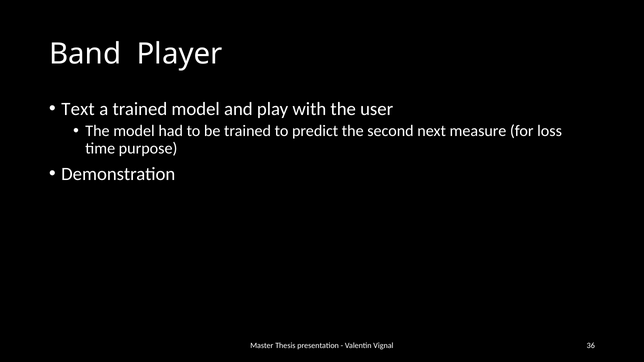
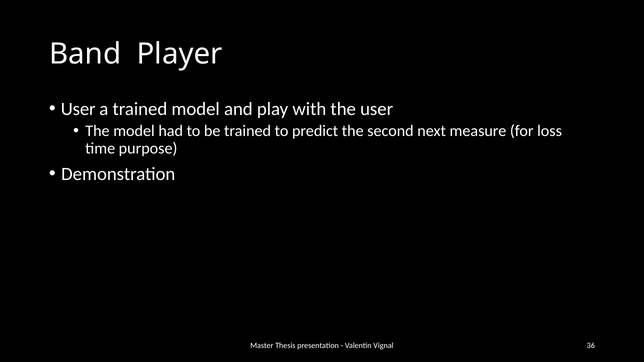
Text: Text -> User (78, 109)
